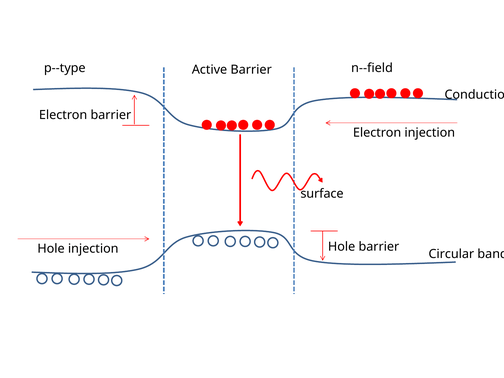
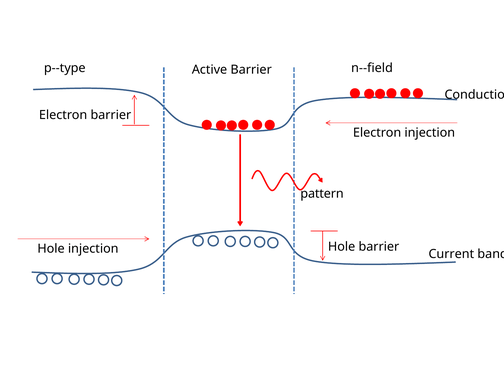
surface: surface -> pattern (322, 194)
Circular: Circular -> Current (451, 254)
